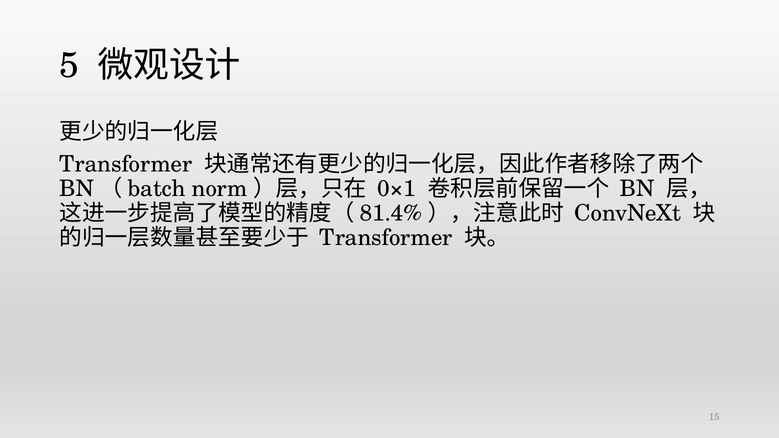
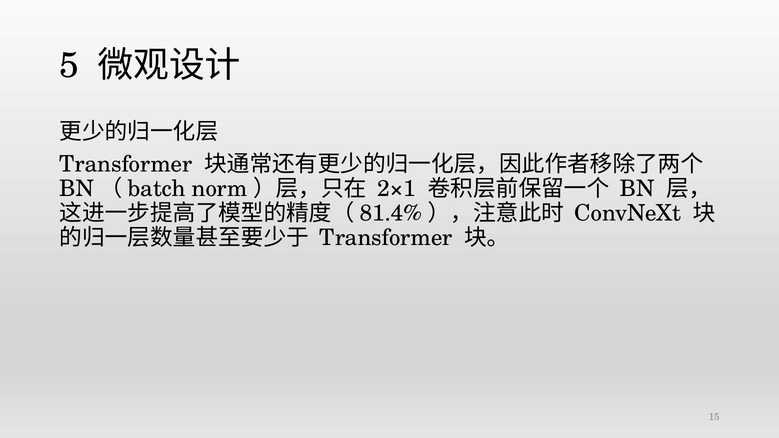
0×1: 0×1 -> 2×1 (397, 189)
